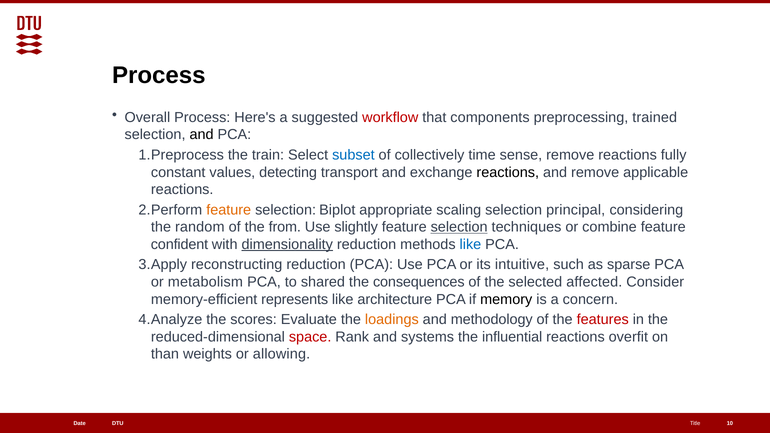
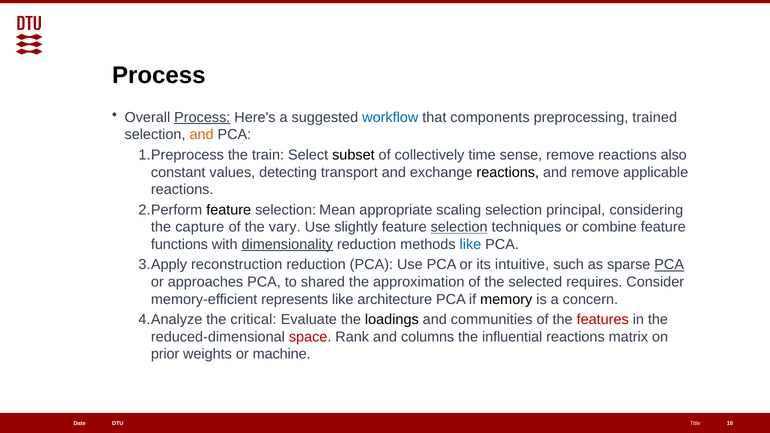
Process underline: none -> present (202, 117)
workflow colour: red -> blue (390, 117)
and colour: black -> orange (202, 135)
subset colour: blue -> black (353, 155)
fully: fully -> also (674, 155)
feature colour: orange -> black (229, 210)
Biplot: Biplot -> Mean (337, 210)
random: random -> capture (200, 227)
from: from -> vary (285, 227)
confident: confident -> functions (179, 245)
reconstructing: reconstructing -> reconstruction (237, 265)
PCA underline: none -> present (669, 265)
metabolism: metabolism -> approaches (205, 282)
consequences: consequences -> approximation (419, 282)
affected: affected -> requires (594, 282)
scores: scores -> critical (254, 320)
loadings colour: orange -> black (392, 320)
methodology: methodology -> communities (492, 320)
systems: systems -> columns (428, 337)
overfit: overfit -> matrix (628, 337)
than: than -> prior (165, 354)
allowing: allowing -> machine (282, 354)
